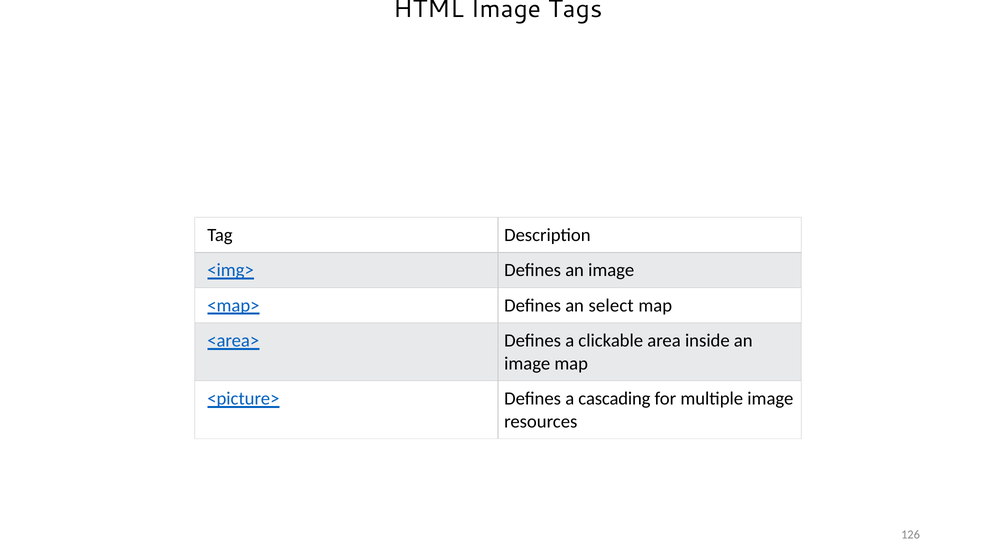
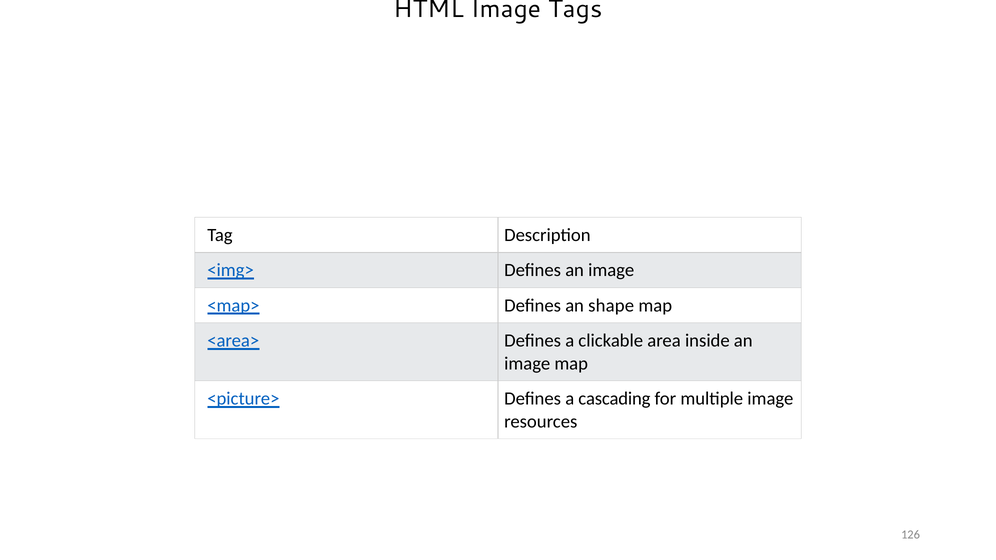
select: select -> shape (611, 306)
